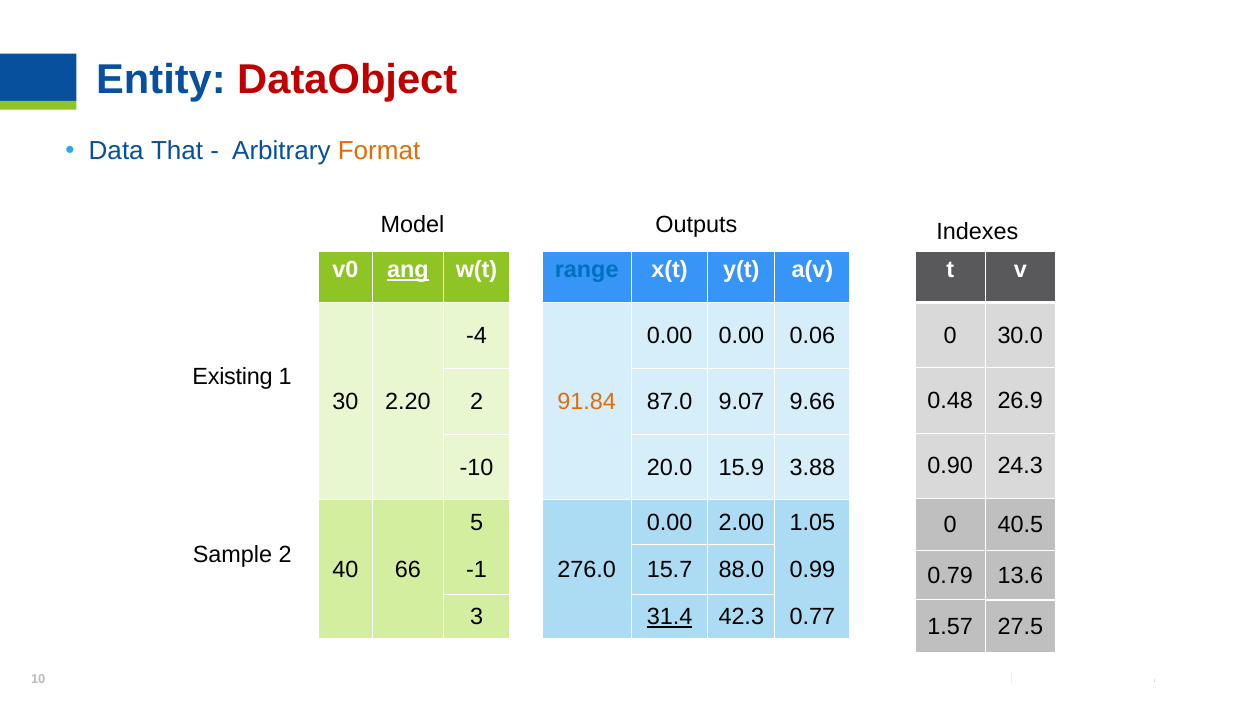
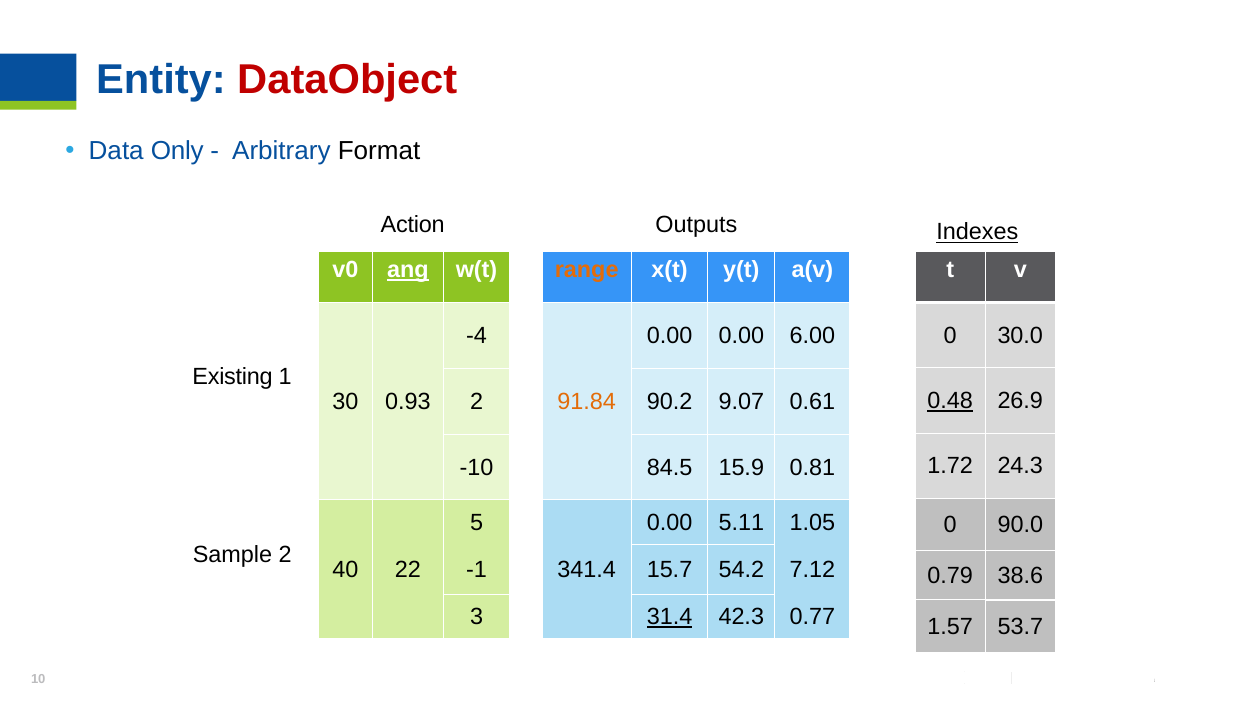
That: That -> Only (177, 151)
Format colour: orange -> black (379, 151)
Model: Model -> Action (413, 225)
Indexes underline: none -> present (977, 232)
range colour: blue -> orange (587, 270)
0.06: 0.06 -> 6.00 (812, 336)
0.48 underline: none -> present (950, 401)
2.20: 2.20 -> 0.93 (408, 402)
87.0: 87.0 -> 90.2 (670, 402)
9.66: 9.66 -> 0.61 (812, 402)
0.90: 0.90 -> 1.72 (950, 466)
20.0: 20.0 -> 84.5 (670, 467)
3.88: 3.88 -> 0.81 (812, 467)
2.00: 2.00 -> 5.11 (741, 523)
40.5: 40.5 -> 90.0 (1020, 525)
66: 66 -> 22 (408, 569)
276.0: 276.0 -> 341.4 (587, 569)
88.0: 88.0 -> 54.2 (741, 570)
0.99: 0.99 -> 7.12 (812, 570)
13.6: 13.6 -> 38.6 (1020, 576)
27.5: 27.5 -> 53.7 (1020, 627)
